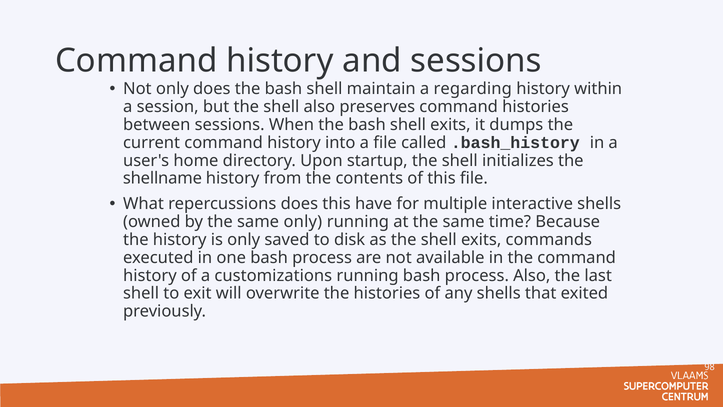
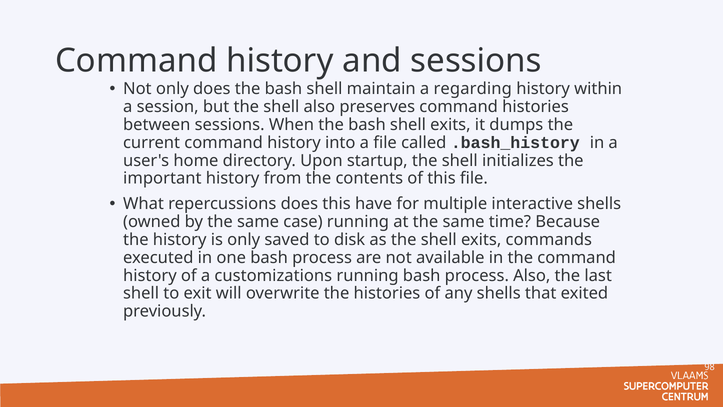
shellname: shellname -> important (162, 178)
same only: only -> case (303, 222)
